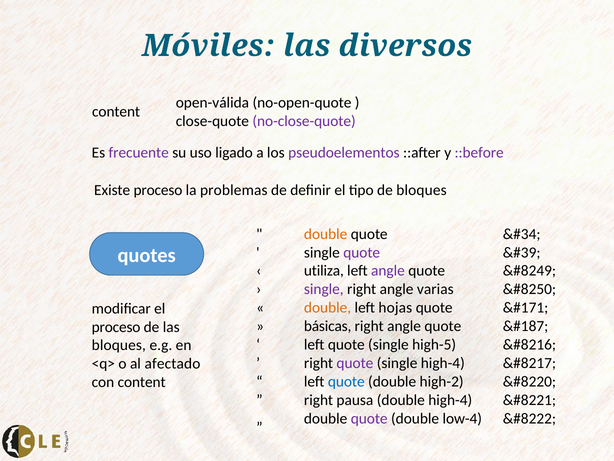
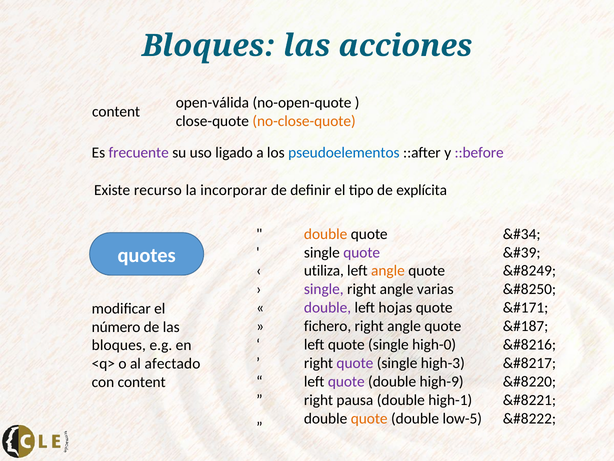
Móviles: Móviles -> Bloques (209, 46)
diversos: diversos -> acciones (405, 46)
no-close-quote colour: purple -> orange (304, 121)
pseudoelementos colour: purple -> blue (344, 152)
Existe proceso: proceso -> recurso (158, 190)
problemas: problemas -> incorporar (234, 190)
de bloques: bloques -> explícita (422, 190)
angle colour: purple -> orange (388, 271)
double colour: orange -> purple (328, 307)
básicas: básicas -> fichero (328, 326)
proceso: proceso -> número (116, 327)
high-5: high-5 -> high-0 (434, 344)
single high-4: high-4 -> high-3 (443, 363)
quote colour: blue -> purple (346, 381)
high-2: high-2 -> high-9 (442, 381)
double high-4: high-4 -> high-1 (450, 400)
quote colour: purple -> orange (369, 418)
low-4: low-4 -> low-5 (462, 418)
